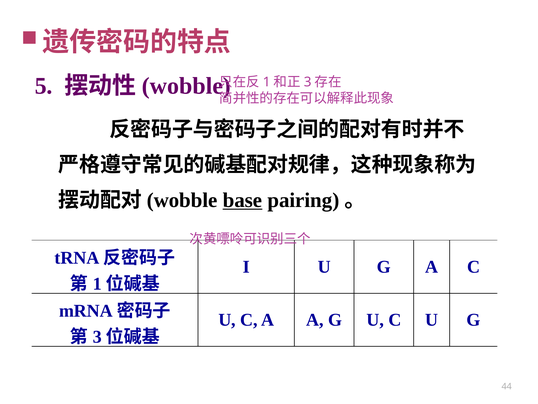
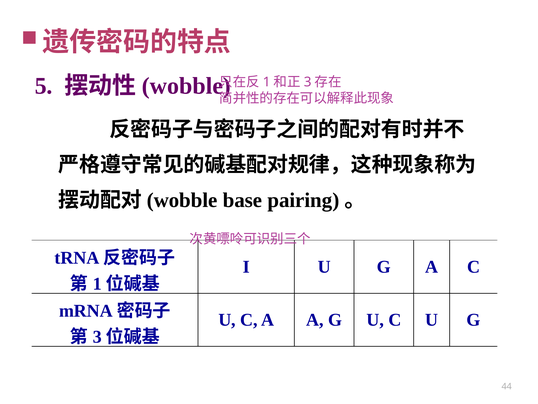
base underline: present -> none (243, 200)
